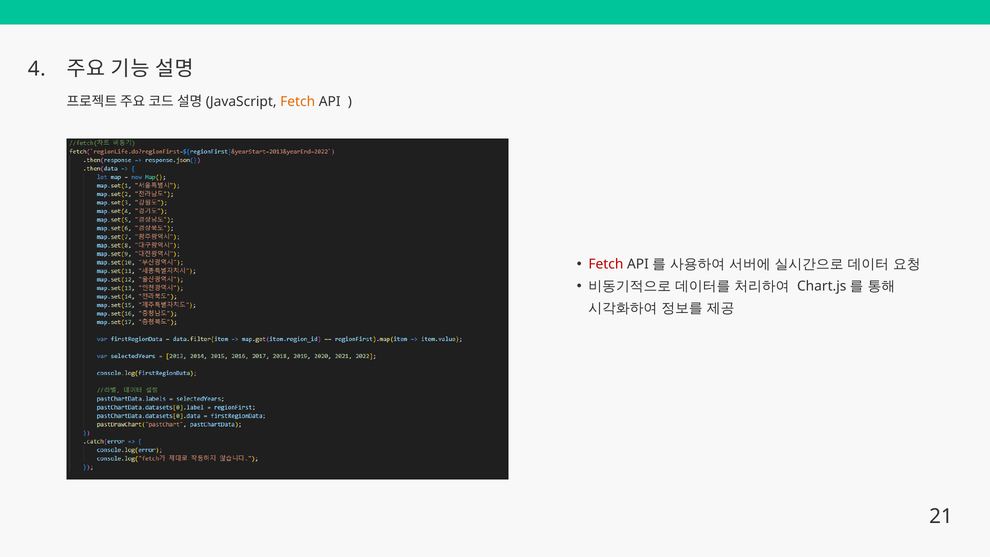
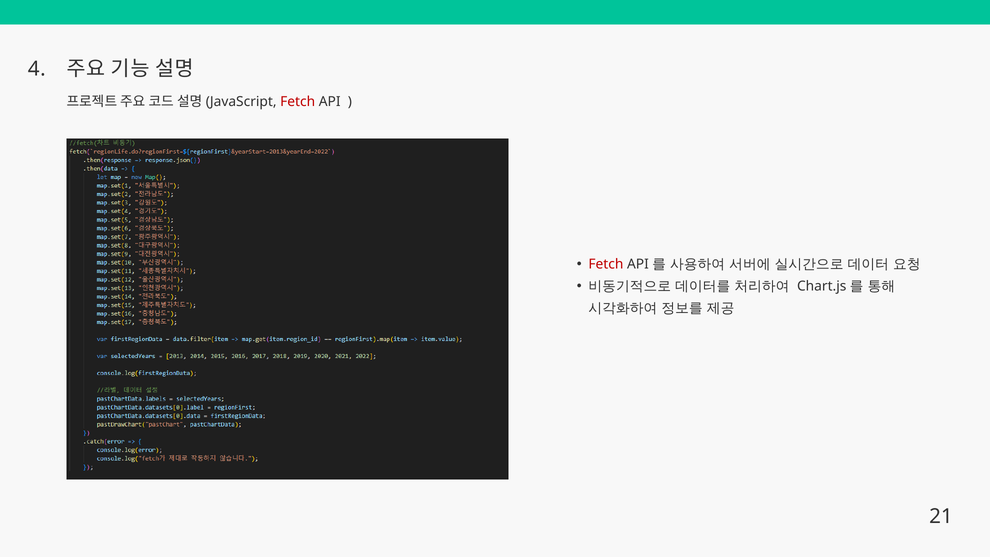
Fetch colour: orange -> red (298, 102)
